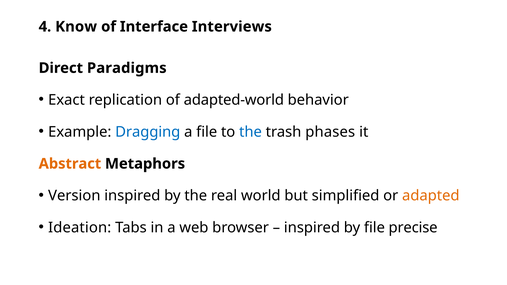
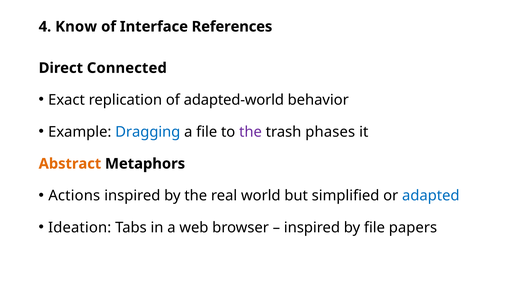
Interviews: Interviews -> References (232, 27)
Paradigms: Paradigms -> Connected (127, 68)
the colour: blue -> purple (251, 132)
Version: Version -> Actions (74, 196)
adapted colour: orange -> blue (431, 196)
precise: precise -> papers (413, 228)
